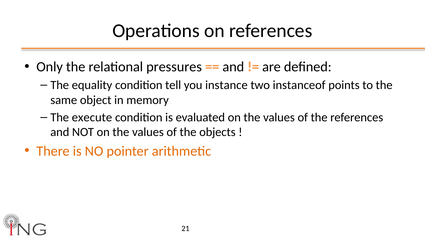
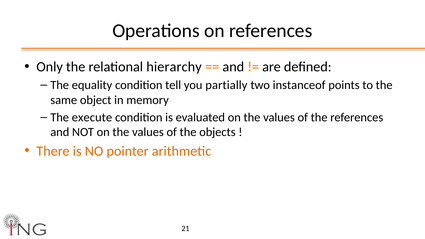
pressures: pressures -> hierarchy (174, 67)
instance: instance -> partially (226, 85)
